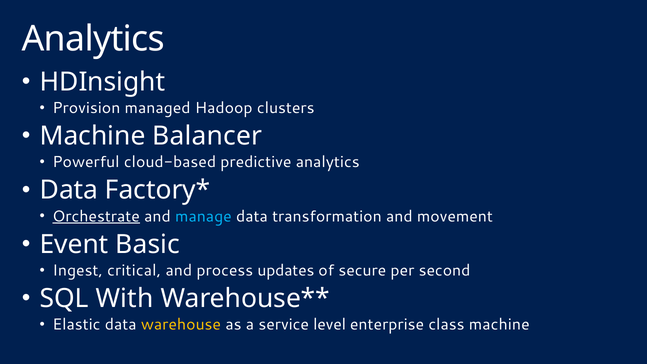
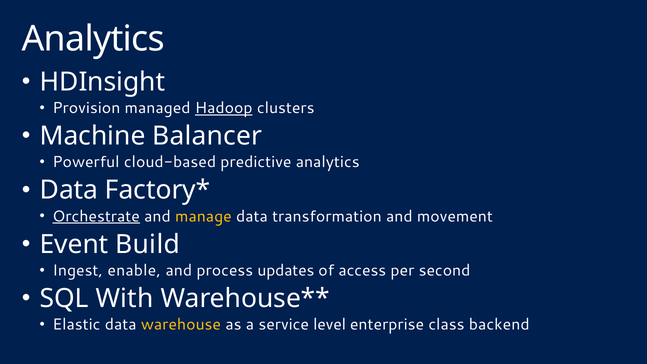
Hadoop underline: none -> present (224, 108)
manage colour: light blue -> yellow (203, 216)
Basic: Basic -> Build (148, 244)
critical: critical -> enable (134, 270)
secure: secure -> access (362, 270)
class machine: machine -> backend (499, 324)
